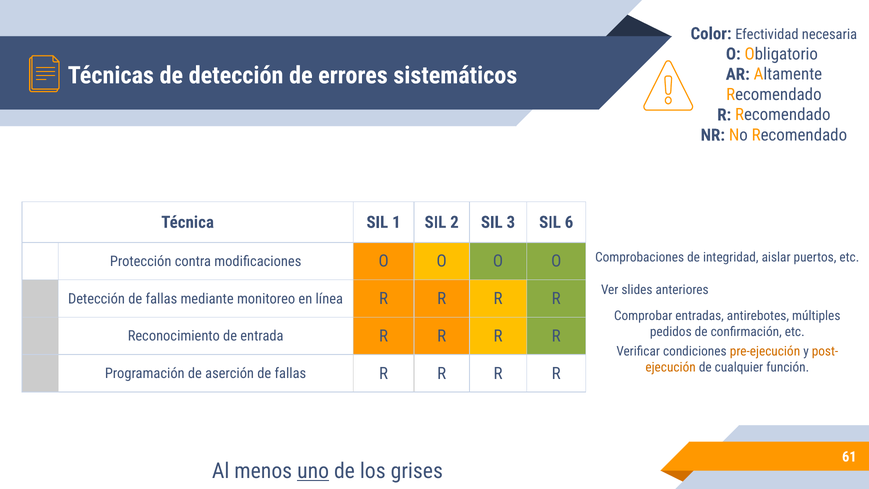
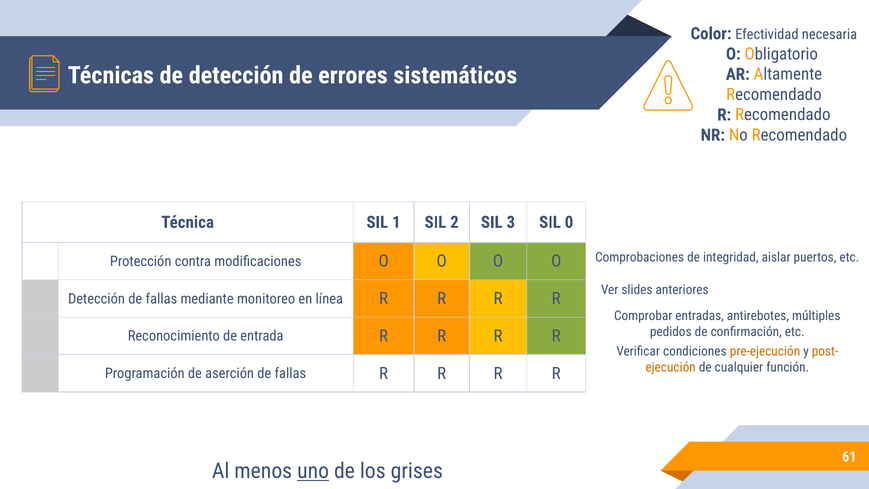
6: 6 -> 0 (569, 222)
